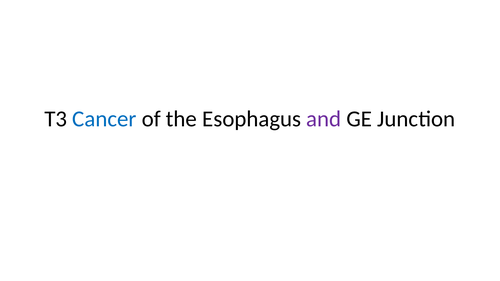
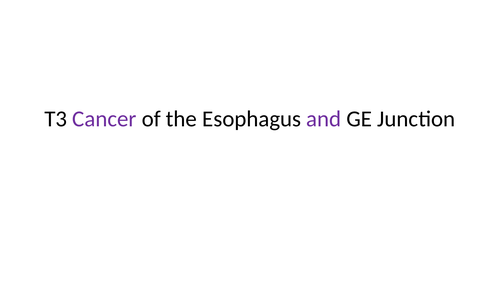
Cancer colour: blue -> purple (104, 119)
